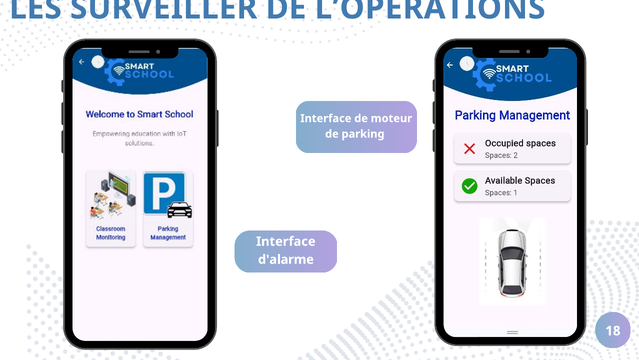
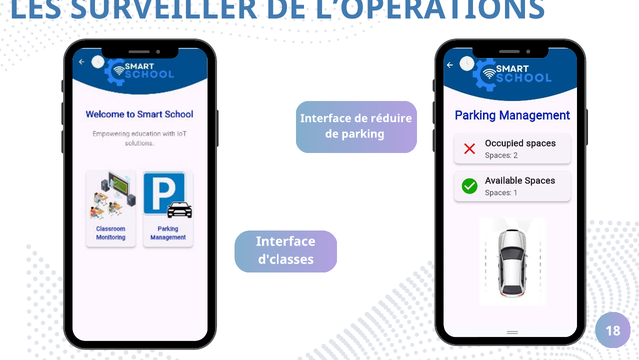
moteur: moteur -> réduire (391, 118)
d'alarme: d'alarme -> d'classes (286, 259)
